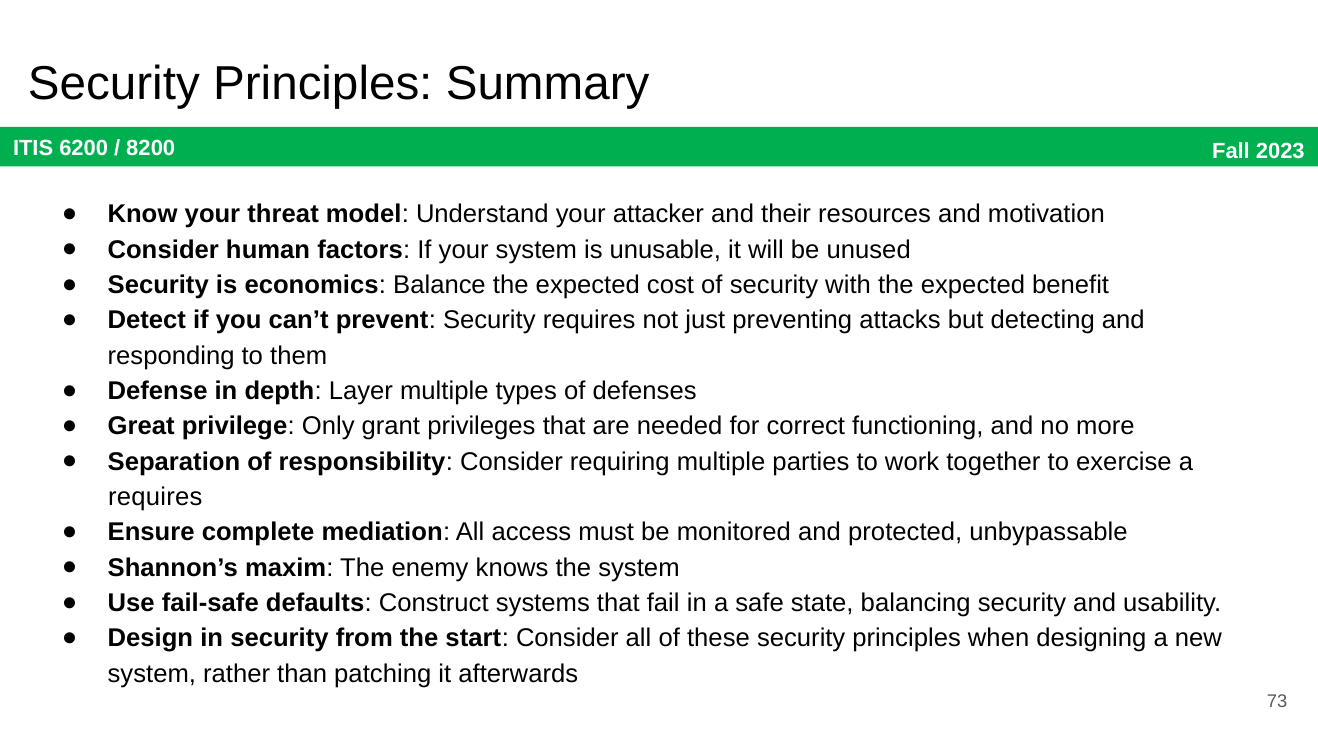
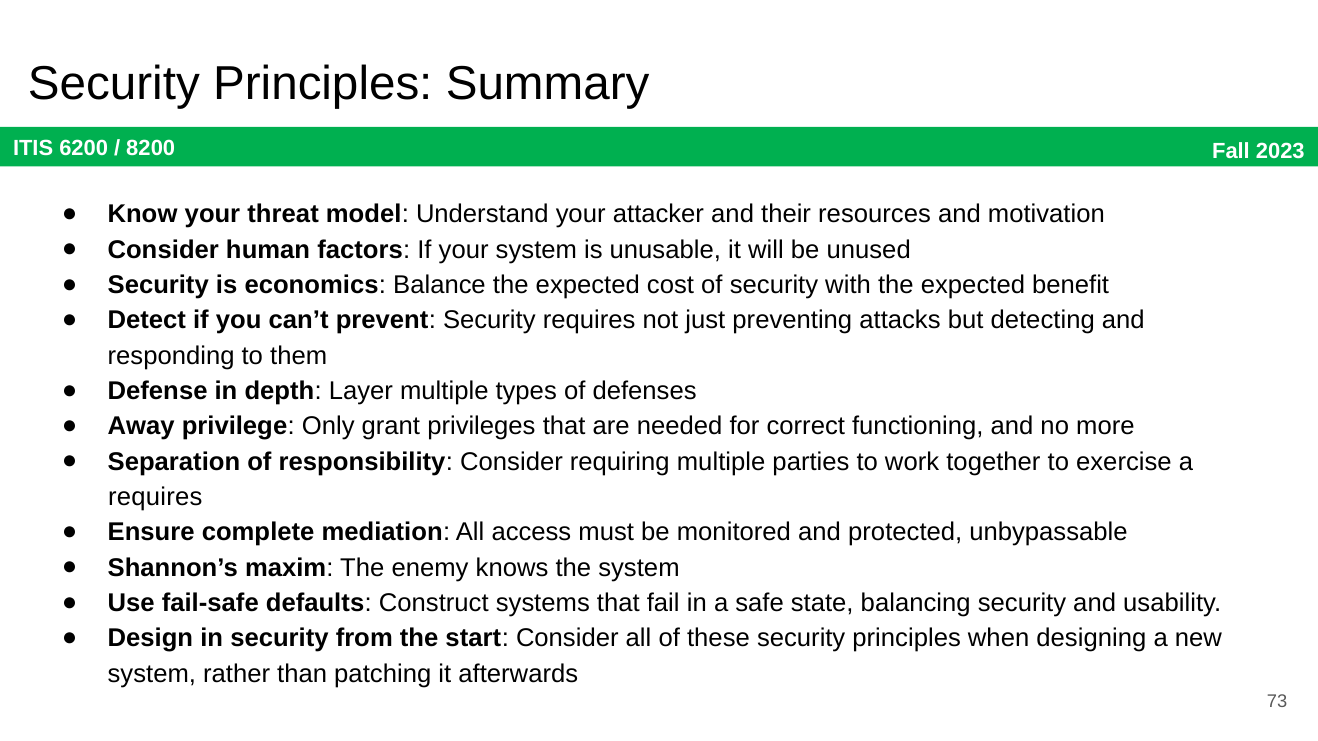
Great: Great -> Away (141, 427)
